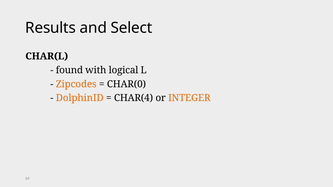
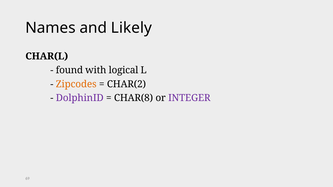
Results: Results -> Names (51, 28)
Select: Select -> Likely (131, 28)
CHAR(0: CHAR(0 -> CHAR(2 (126, 84)
DolphinID colour: orange -> purple (80, 98)
CHAR(4: CHAR(4 -> CHAR(8 (134, 98)
INTEGER colour: orange -> purple (189, 98)
